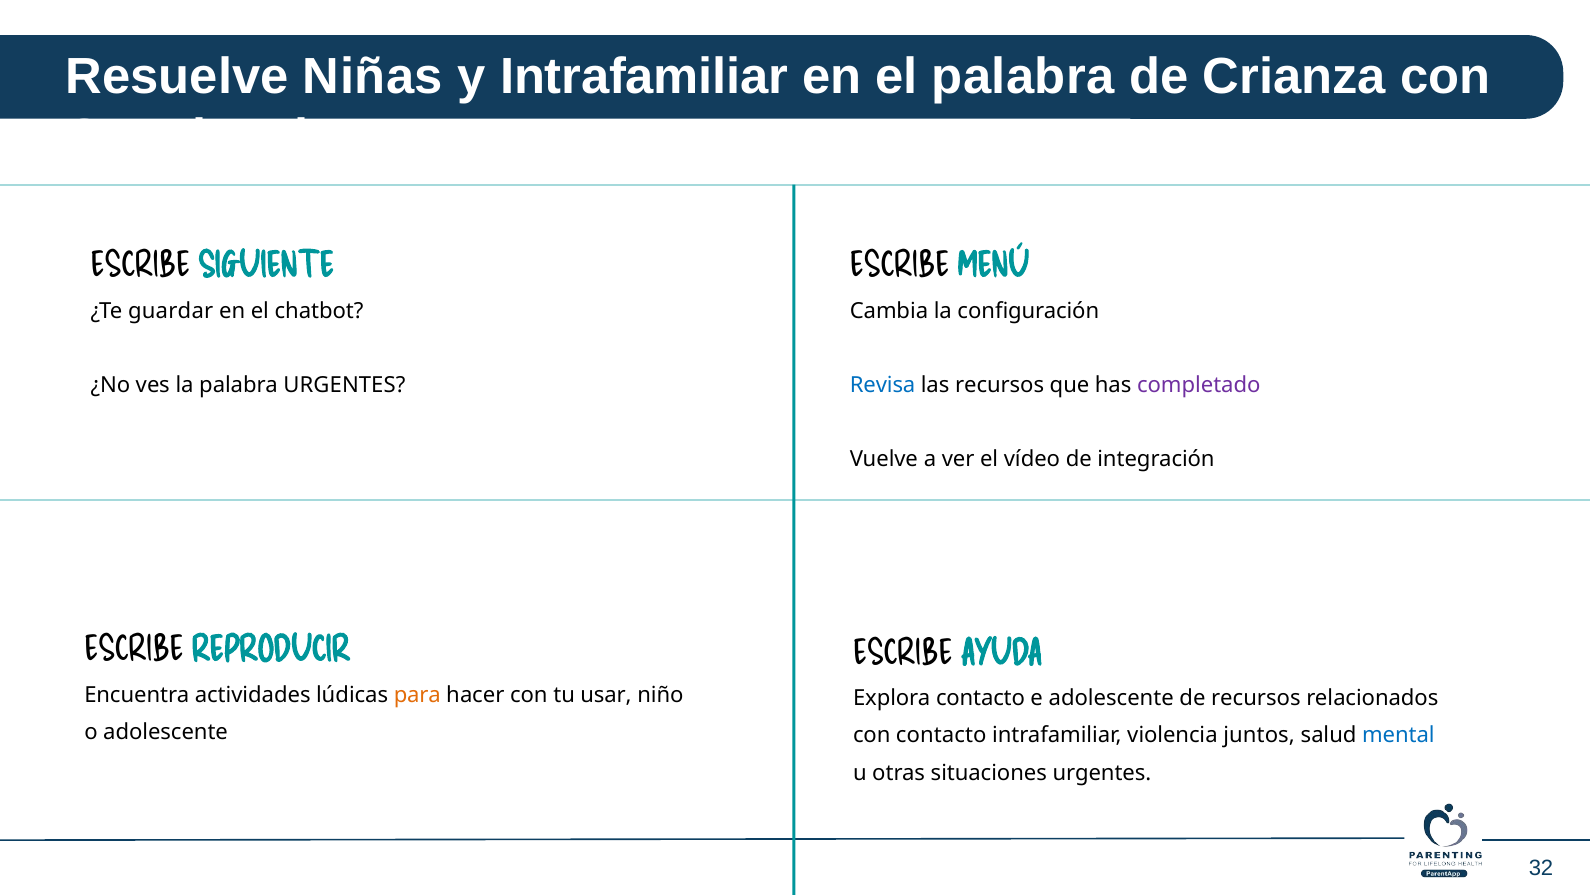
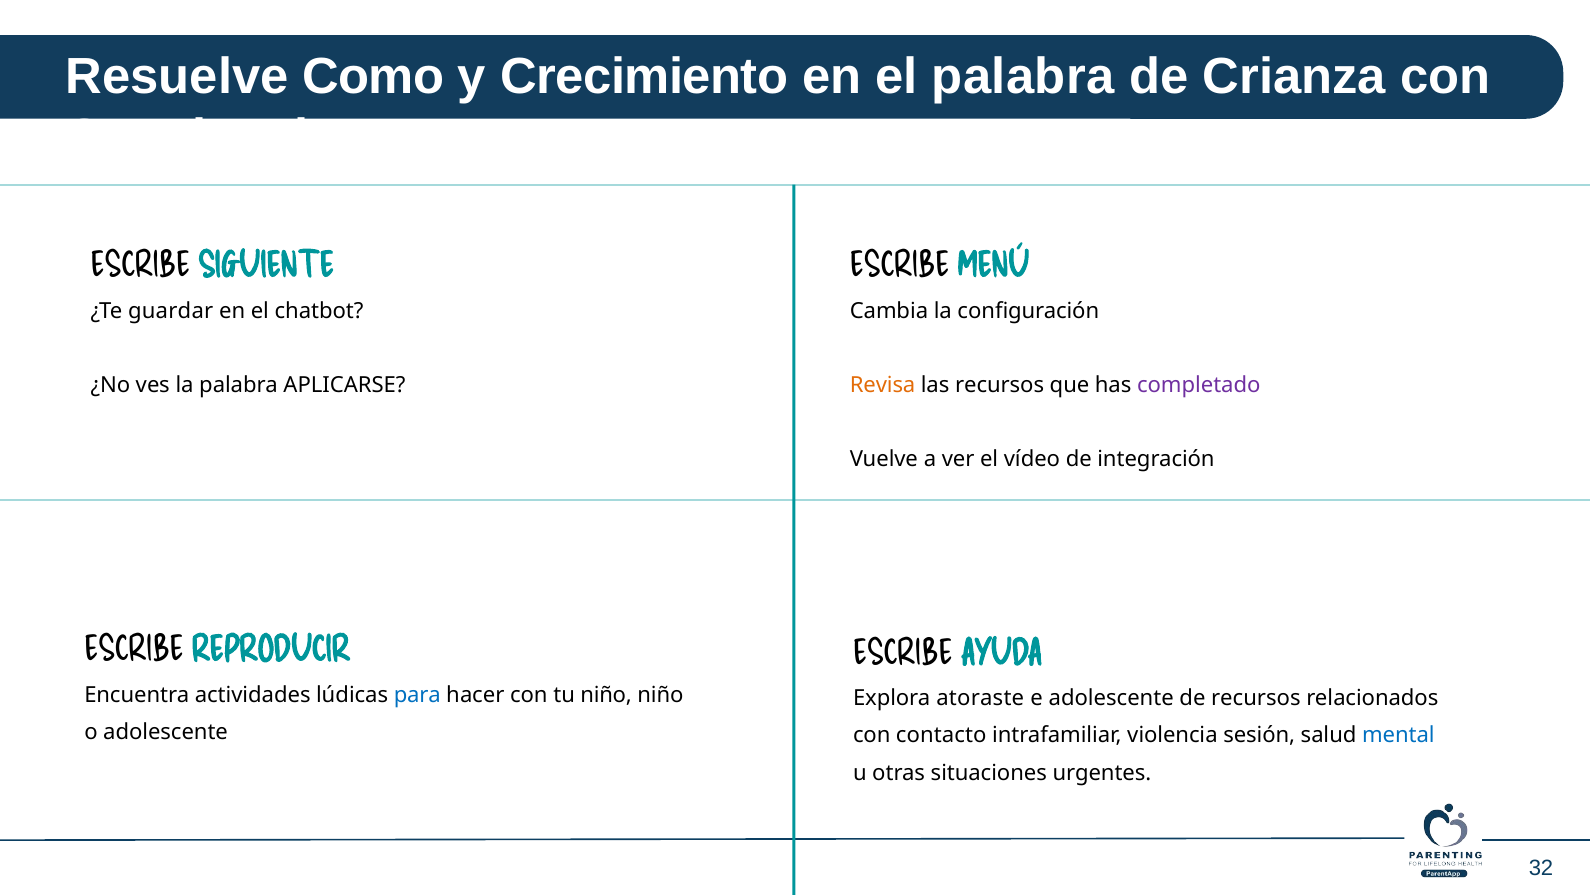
Niñas: Niñas -> Como (373, 76)
y Intrafamiliar: Intrafamiliar -> Crecimiento (644, 76)
palabra URGENTES: URGENTES -> APLICARSE (344, 385)
Revisa colour: blue -> orange (883, 385)
para colour: orange -> blue (417, 694)
tu usar: usar -> niño (606, 694)
Explora contacto: contacto -> atoraste (980, 698)
juntos: juntos -> sesión (1259, 735)
